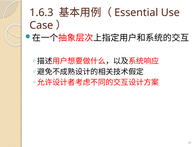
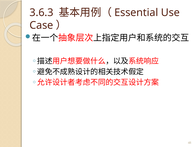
1.6.3: 1.6.3 -> 3.6.3 (41, 13)
